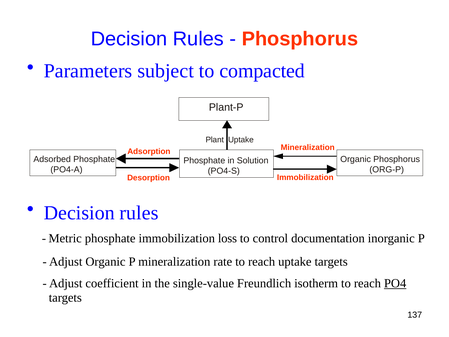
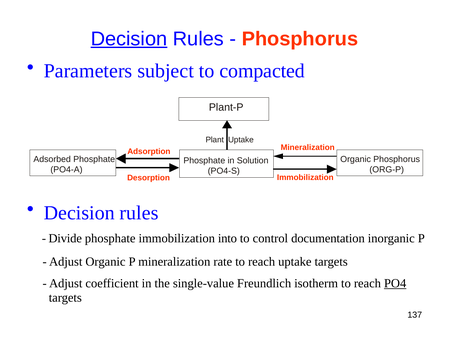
Decision underline: none -> present (129, 39)
Metric: Metric -> Divide (65, 238)
loss: loss -> into (227, 238)
